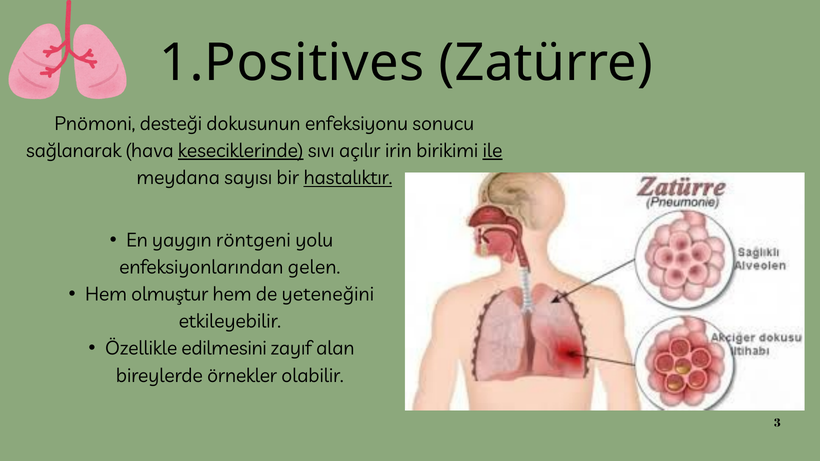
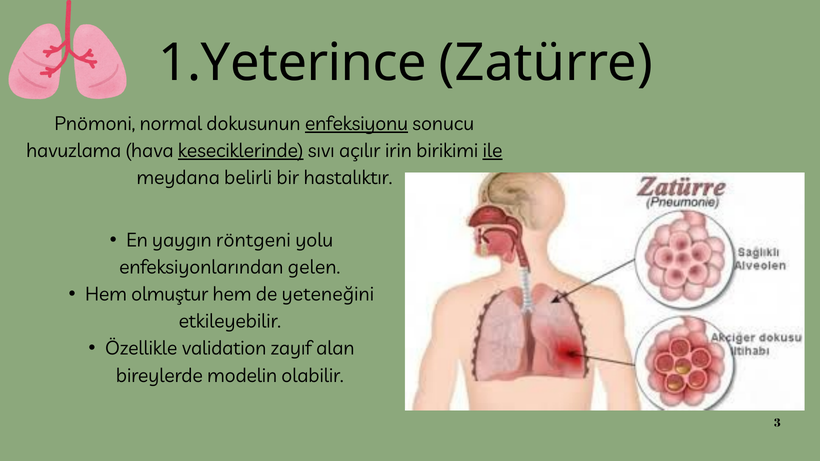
1.Positives: 1.Positives -> 1.Yeterince (292, 63)
desteği: desteği -> normal (171, 124)
enfeksiyonu underline: none -> present (356, 124)
sağlanarak: sağlanarak -> havuzlama (74, 151)
sayısı: sayısı -> belirli (248, 178)
hastalıktır underline: present -> none (348, 178)
edilmesini: edilmesini -> validation (224, 349)
örnekler: örnekler -> modelin (242, 376)
